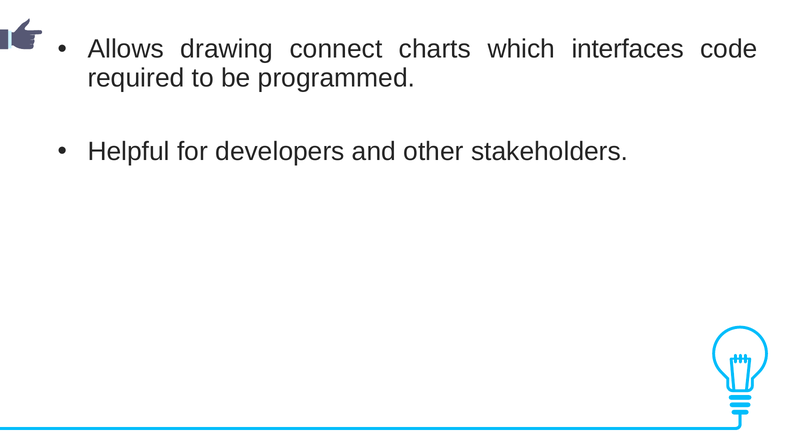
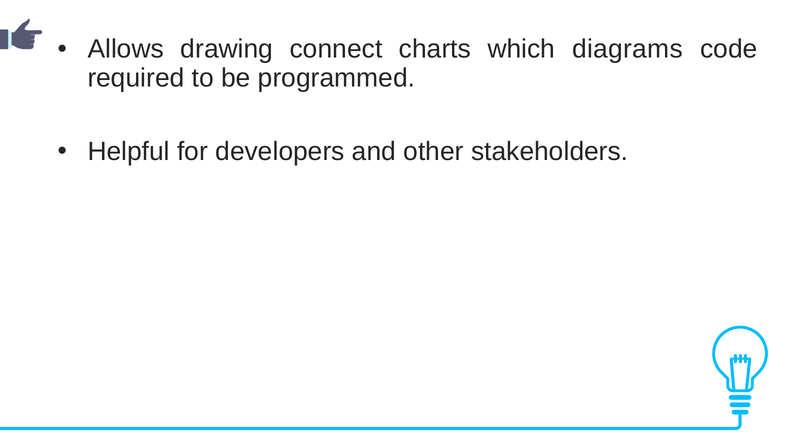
interfaces: interfaces -> diagrams (628, 49)
